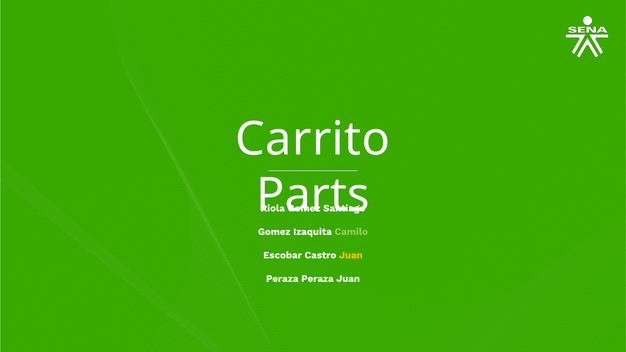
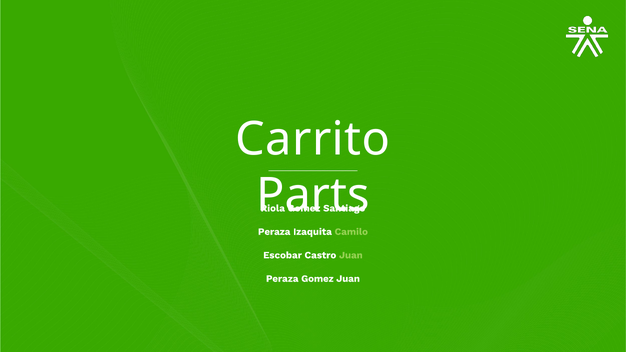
Gomez: Gomez -> Peraza (274, 232)
Juan colour: yellow -> light green (351, 255)
Peraza Peraza: Peraza -> Gomez (317, 279)
